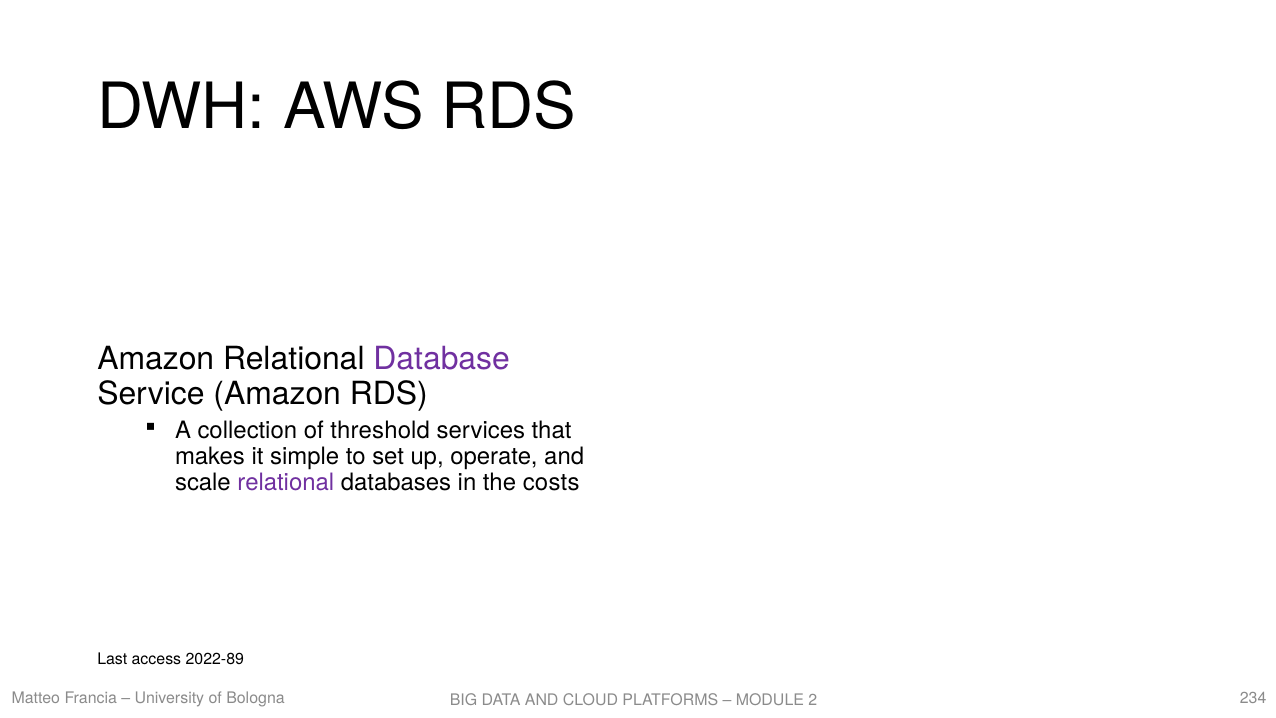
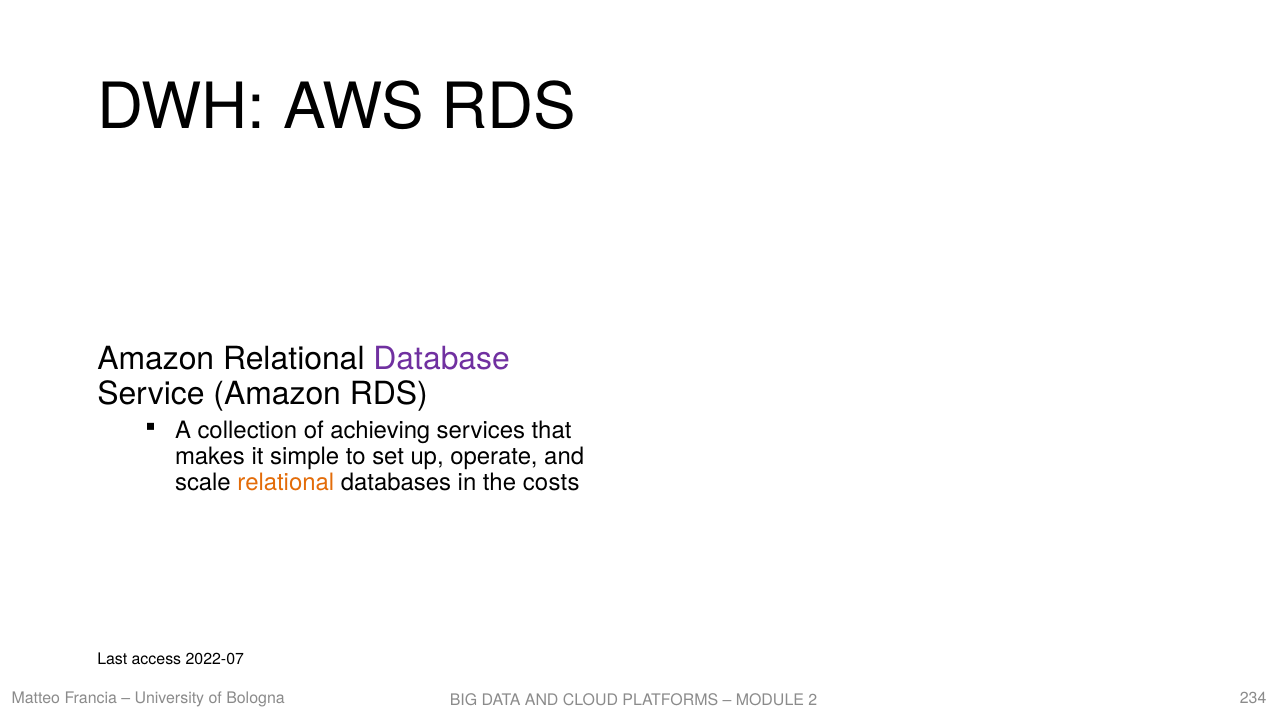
threshold: threshold -> achieving (380, 431)
relational colour: purple -> orange (286, 482)
2022-89: 2022-89 -> 2022-07 (215, 659)
